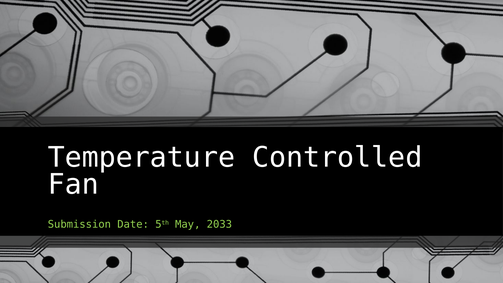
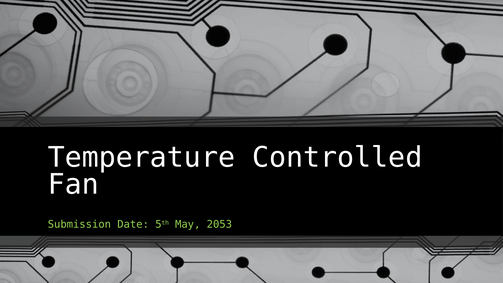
2033: 2033 -> 2053 (219, 224)
